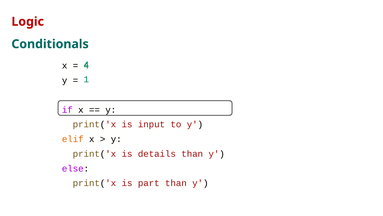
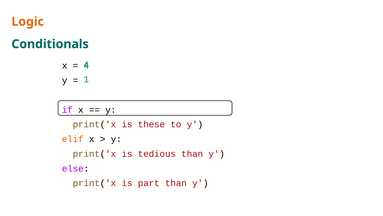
Logic colour: red -> orange (28, 22)
input: input -> these (151, 124)
details: details -> tedious (157, 153)
